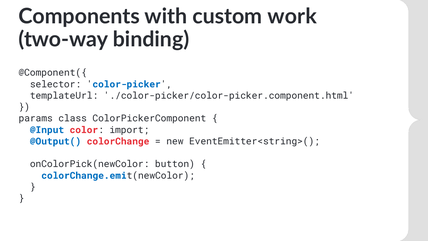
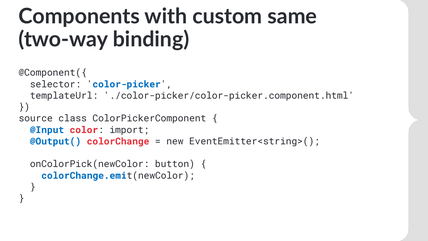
work: work -> same (292, 16)
params: params -> source (36, 118)
